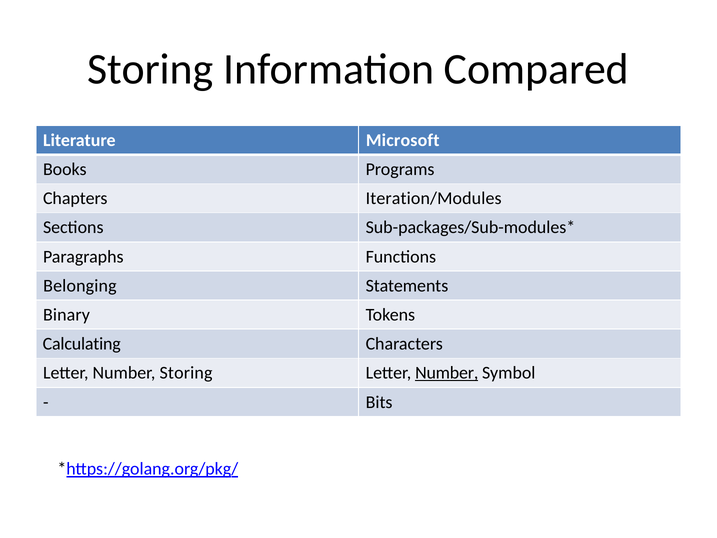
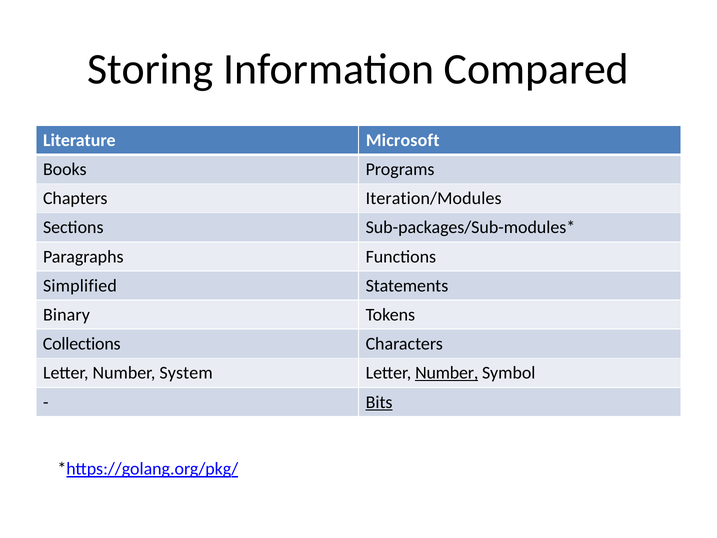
Belonging: Belonging -> Simplified (80, 286)
Calculating: Calculating -> Collections (82, 344)
Number Storing: Storing -> System (186, 373)
Bits underline: none -> present (379, 402)
